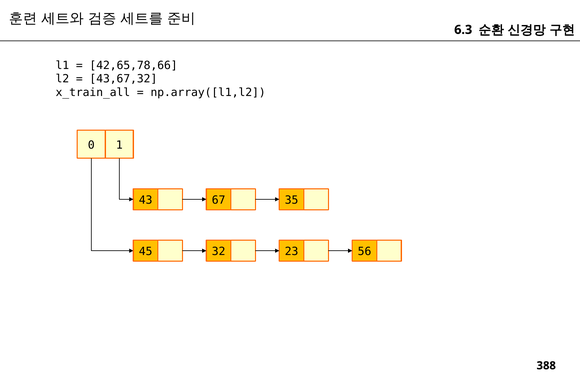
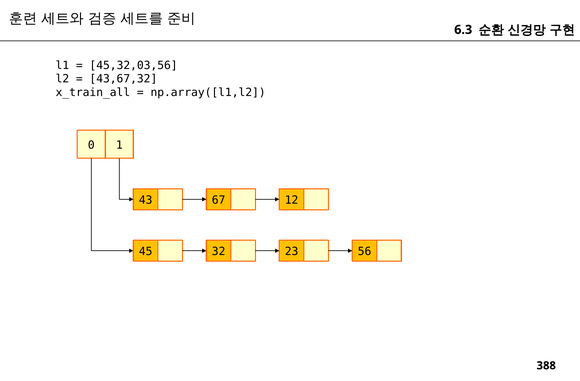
42,65,78,66: 42,65,78,66 -> 45,32,03,56 (134, 65)
35: 35 -> 12 (292, 200)
